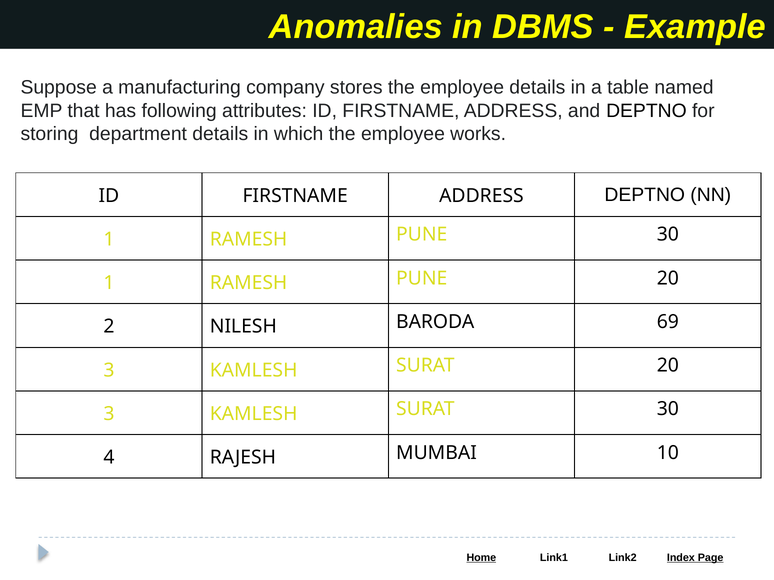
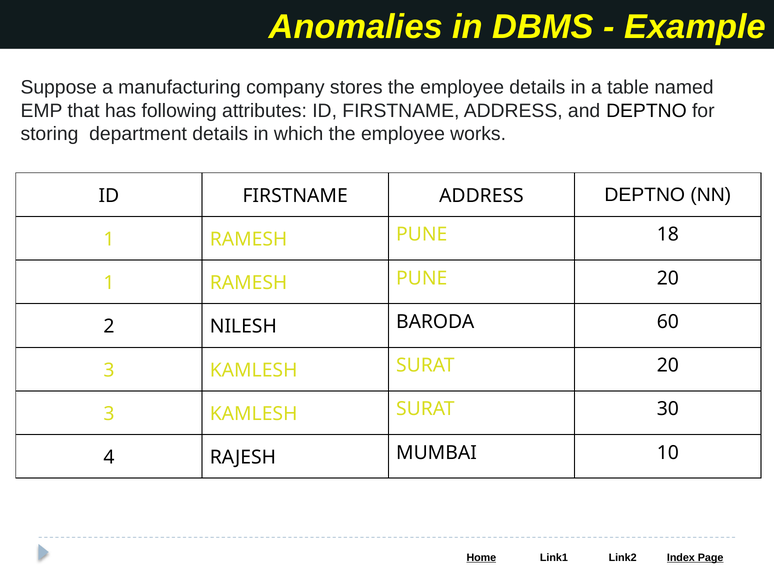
PUNE 30: 30 -> 18 (668, 235)
69: 69 -> 60 (668, 322)
